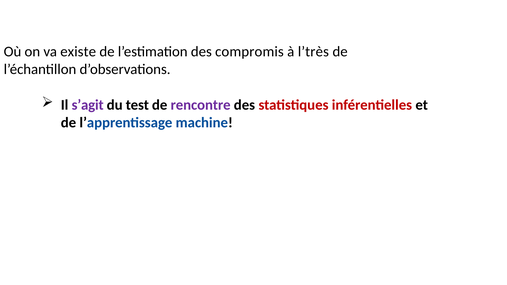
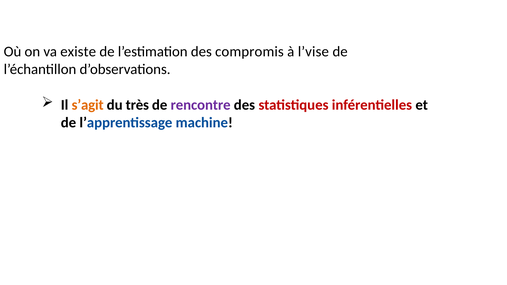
l’très: l’très -> l’vise (313, 52)
s’agit colour: purple -> orange (88, 105)
test: test -> très (137, 105)
